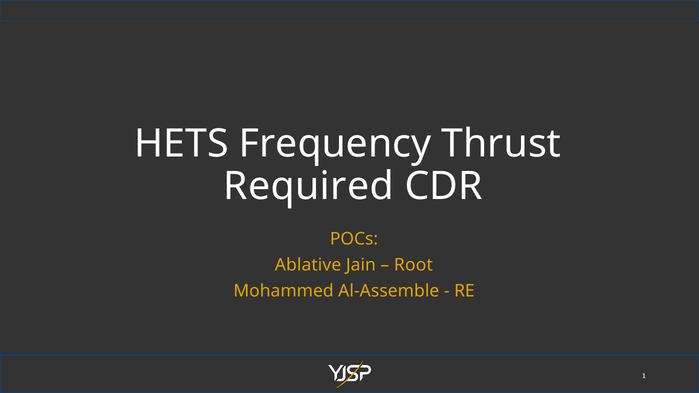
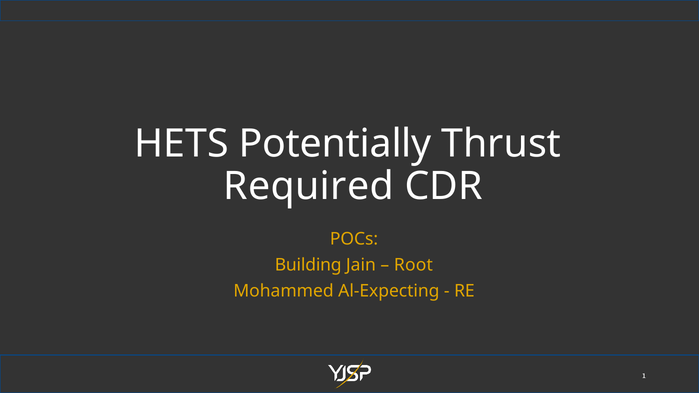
Frequency: Frequency -> Potentially (335, 144)
Ablative: Ablative -> Building (308, 265)
Al-Assemble: Al-Assemble -> Al-Expecting (389, 291)
